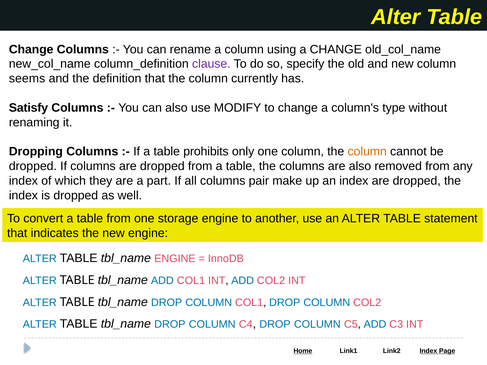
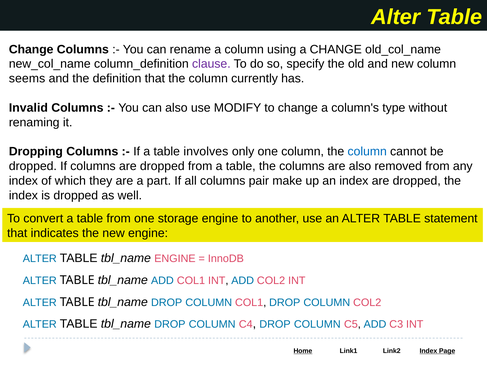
Satisfy: Satisfy -> Invalid (28, 108)
prohibits: prohibits -> involves (206, 152)
column colour: orange -> blue (367, 152)
